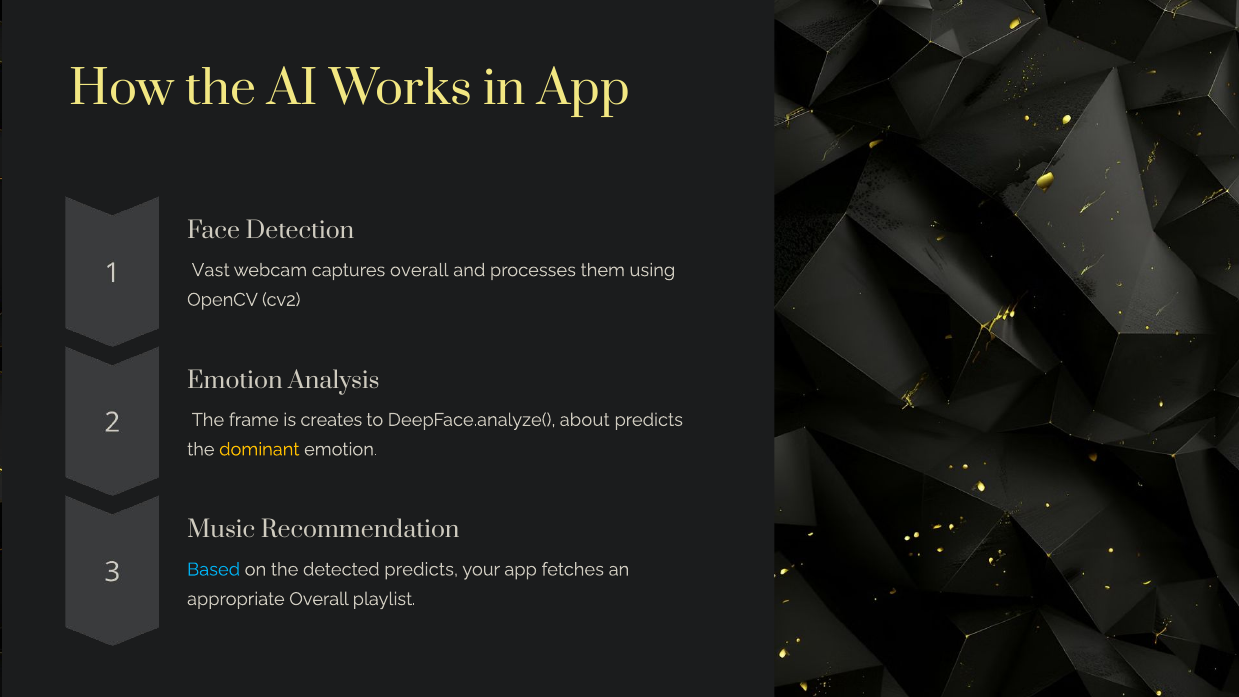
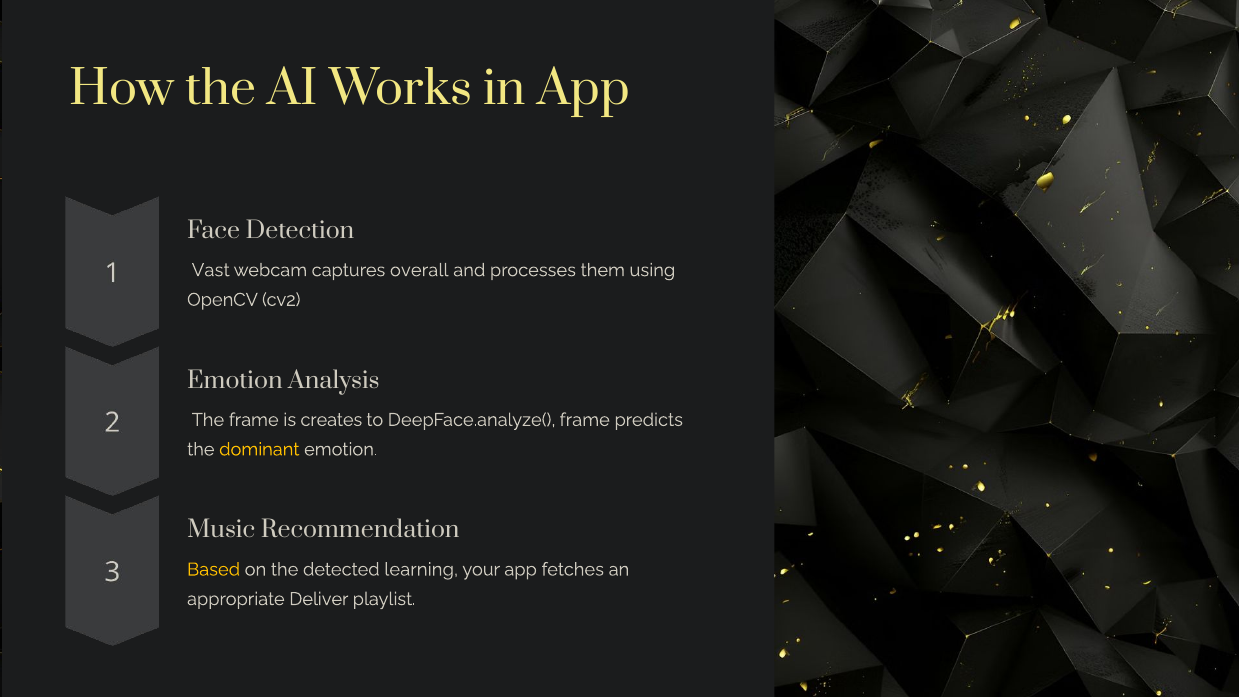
DeepFace.analyze( about: about -> frame (585, 420)
Based colour: light blue -> yellow (214, 569)
detected predicts: predicts -> learning (421, 569)
appropriate Overall: Overall -> Deliver (319, 599)
